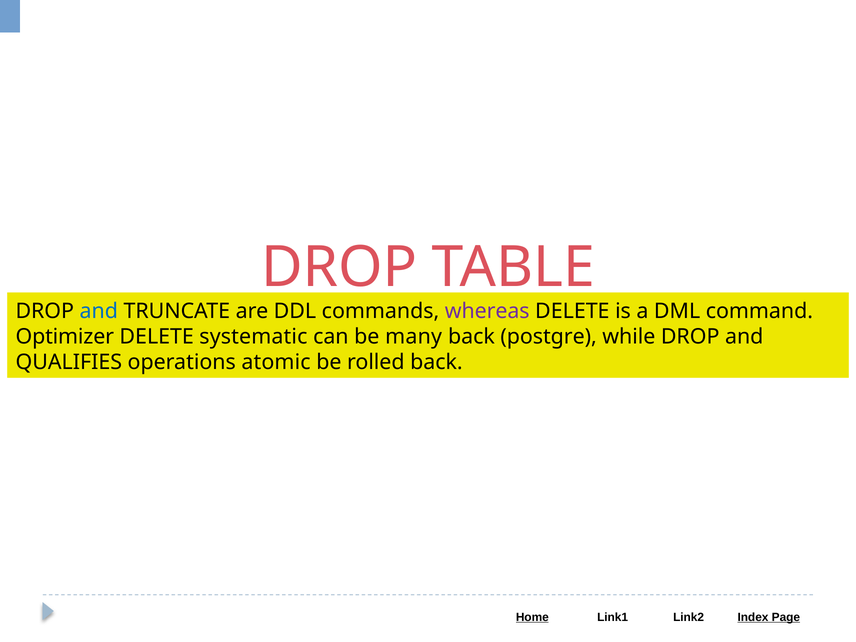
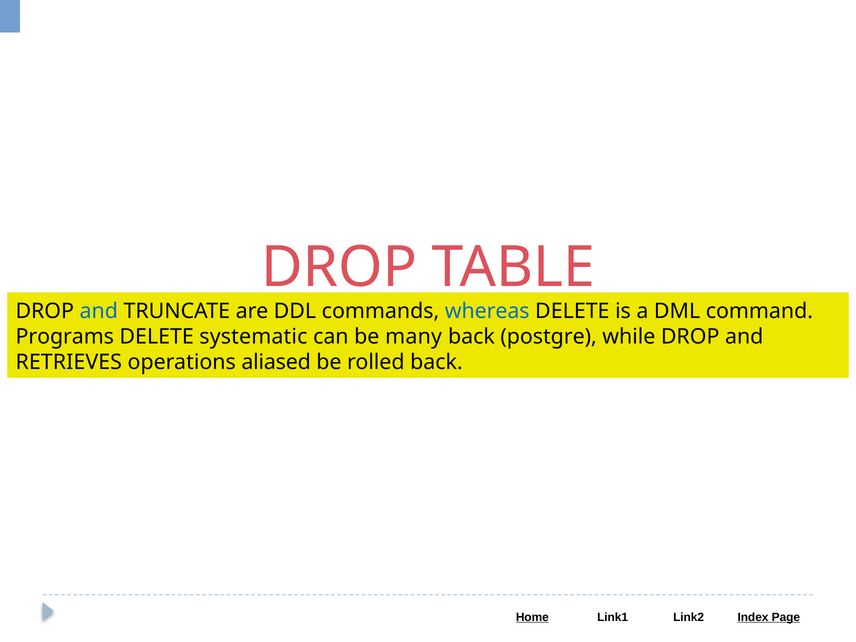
whereas colour: purple -> blue (487, 311)
Optimizer: Optimizer -> Programs (65, 337)
QUALIFIES: QUALIFIES -> RETRIEVES (69, 362)
atomic: atomic -> aliased (276, 362)
